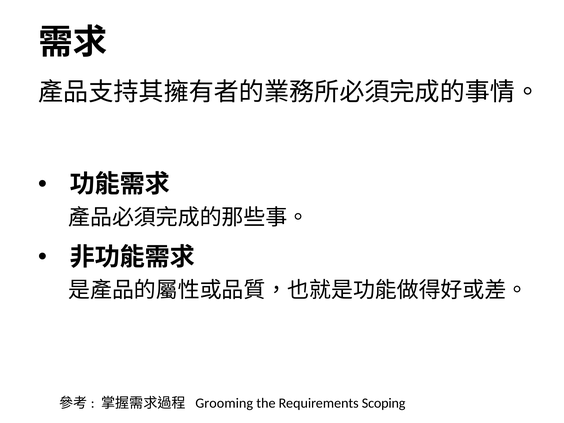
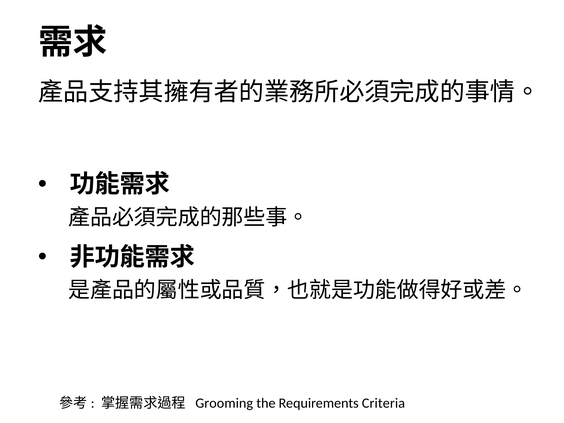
Scoping: Scoping -> Criteria (383, 403)
